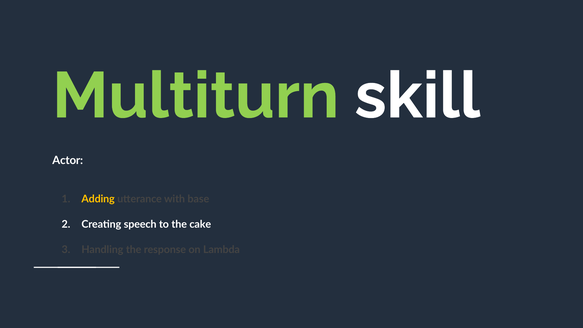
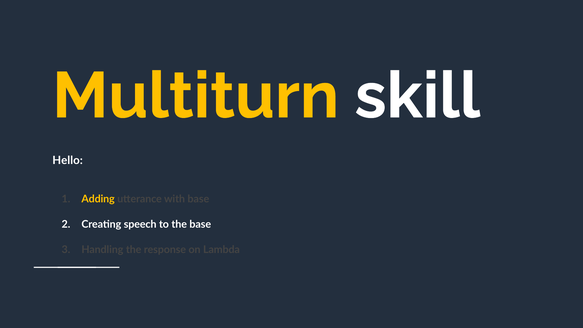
Multiturn colour: light green -> yellow (196, 96)
Actor: Actor -> Hello (68, 160)
the cake: cake -> base (200, 224)
